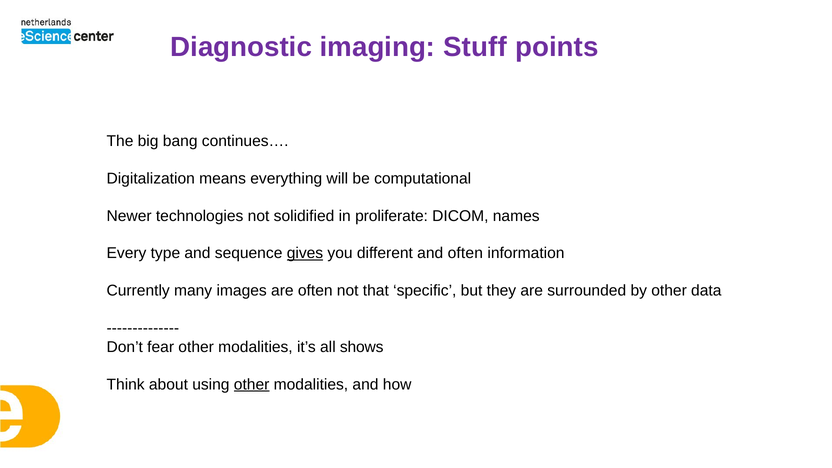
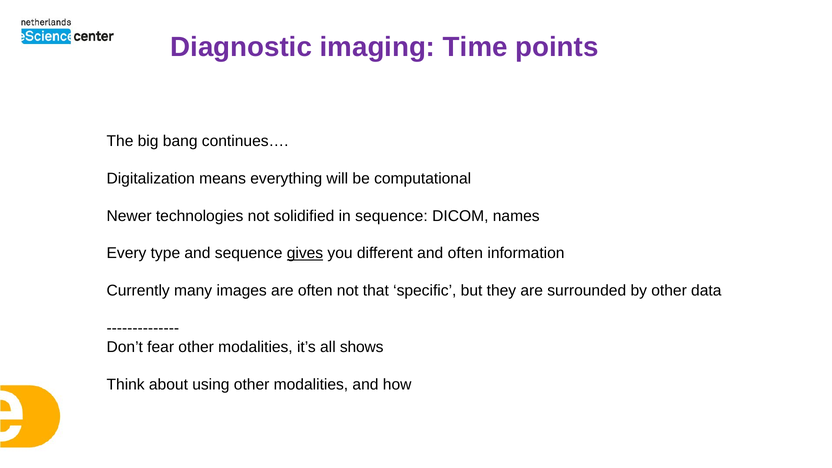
Stuff: Stuff -> Time (475, 47)
in proliferate: proliferate -> sequence (391, 216)
other underline: present -> none (252, 384)
